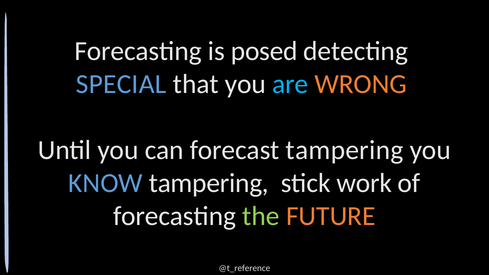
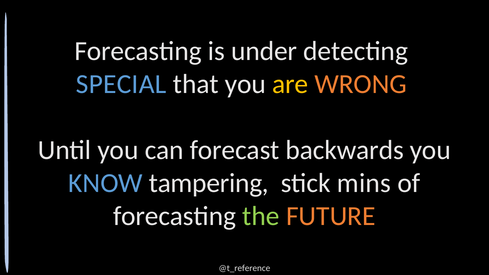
posed: posed -> under (264, 51)
are colour: light blue -> yellow (290, 84)
forecast tampering: tampering -> backwards (345, 150)
work: work -> mins (364, 183)
